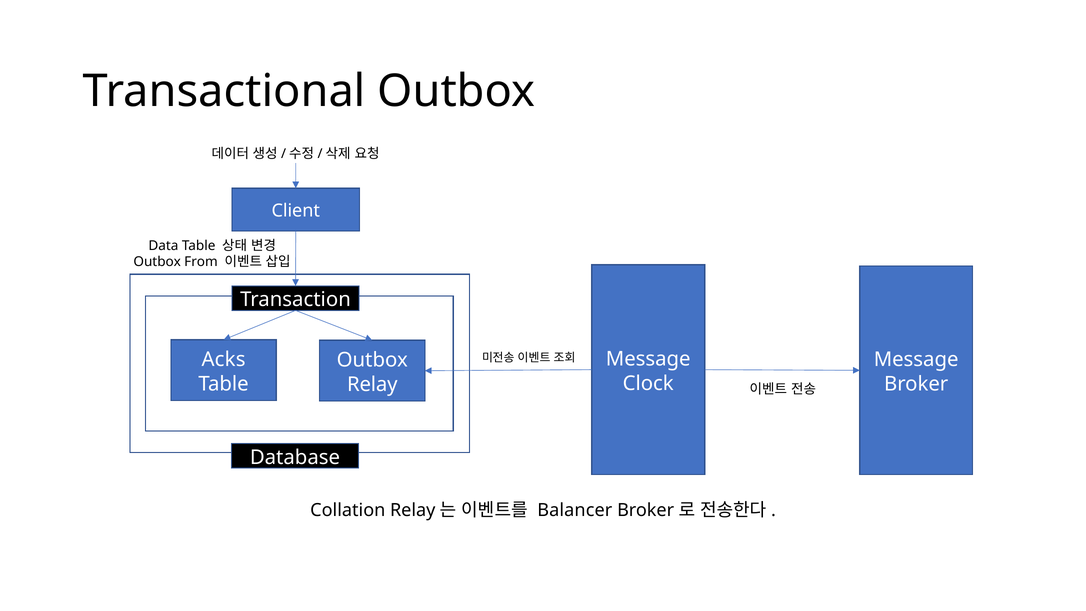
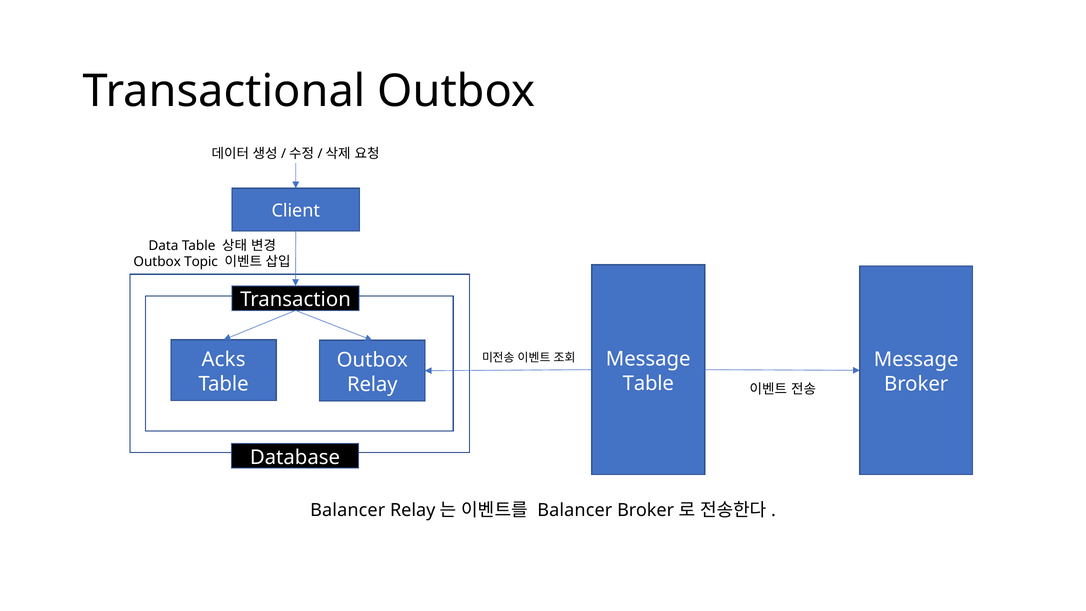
From: From -> Topic (201, 262)
Clock: Clock -> Table (648, 383)
Collation: Collation -> Balancer (348, 510)
